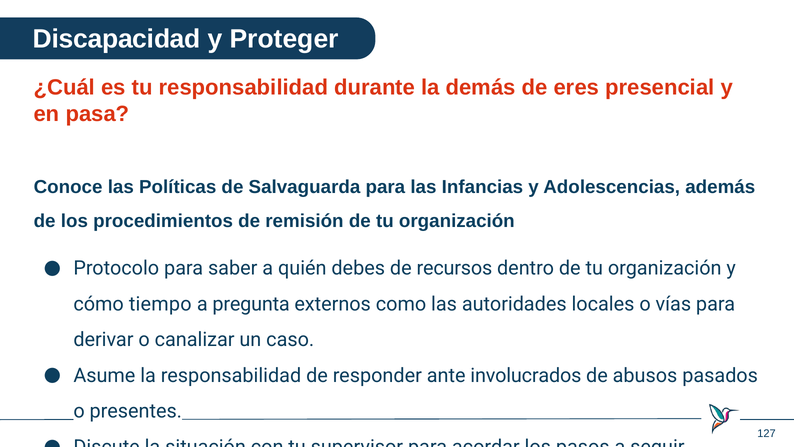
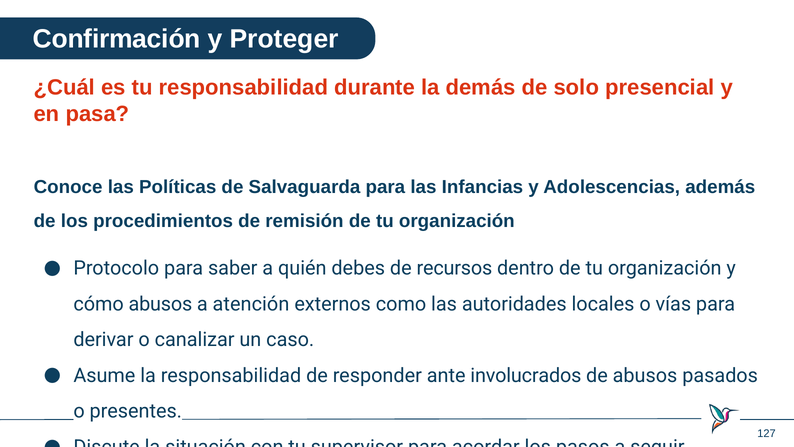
Discapacidad: Discapacidad -> Confirmación (117, 39)
de eres: eres -> solo (576, 87)
cómo tiempo: tiempo -> abusos (160, 304)
pregunta: pregunta -> atención (251, 304)
